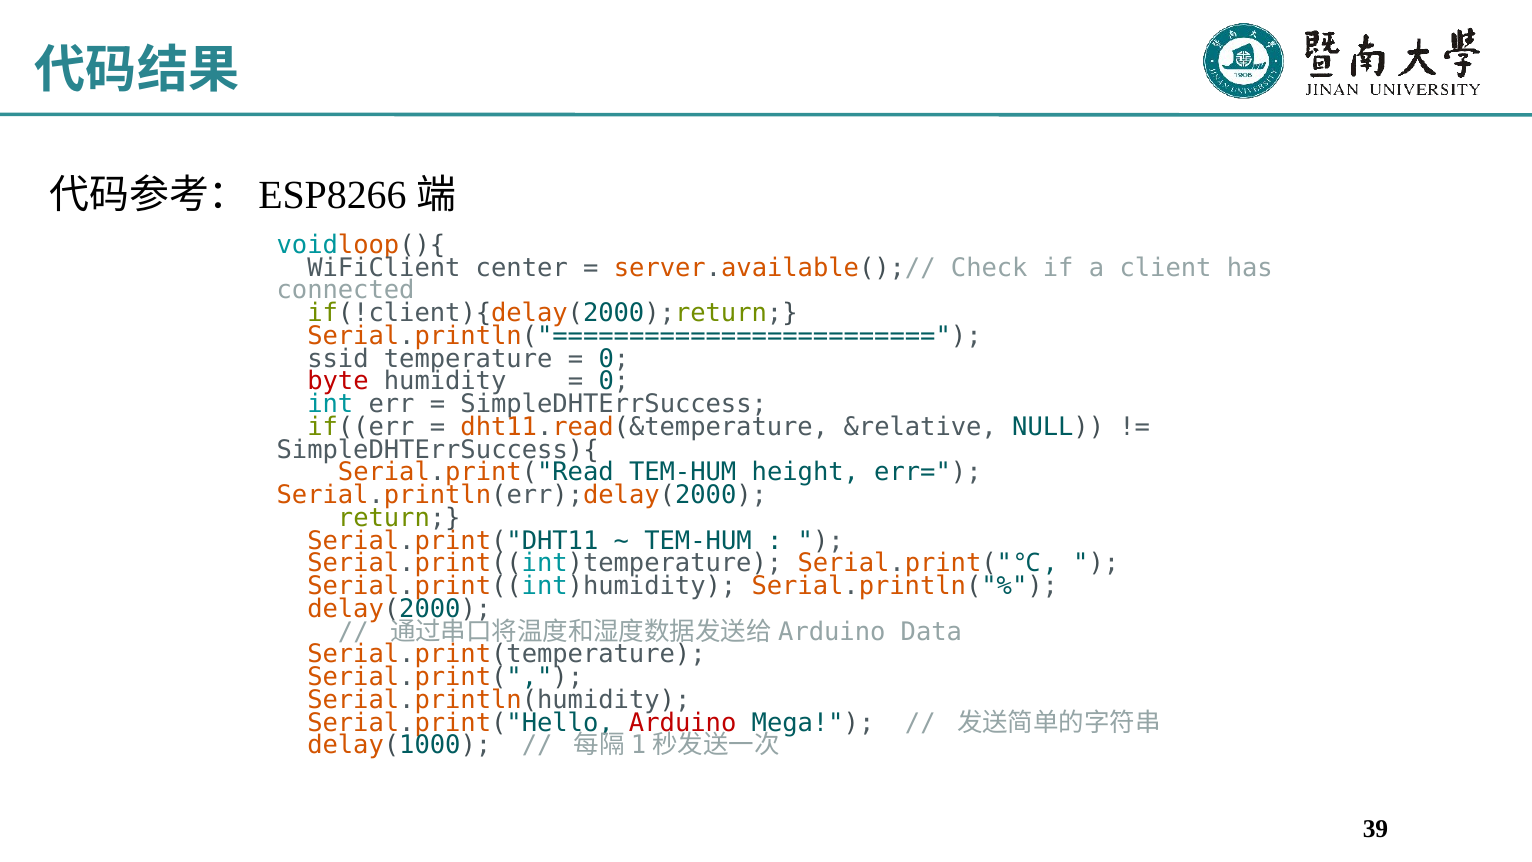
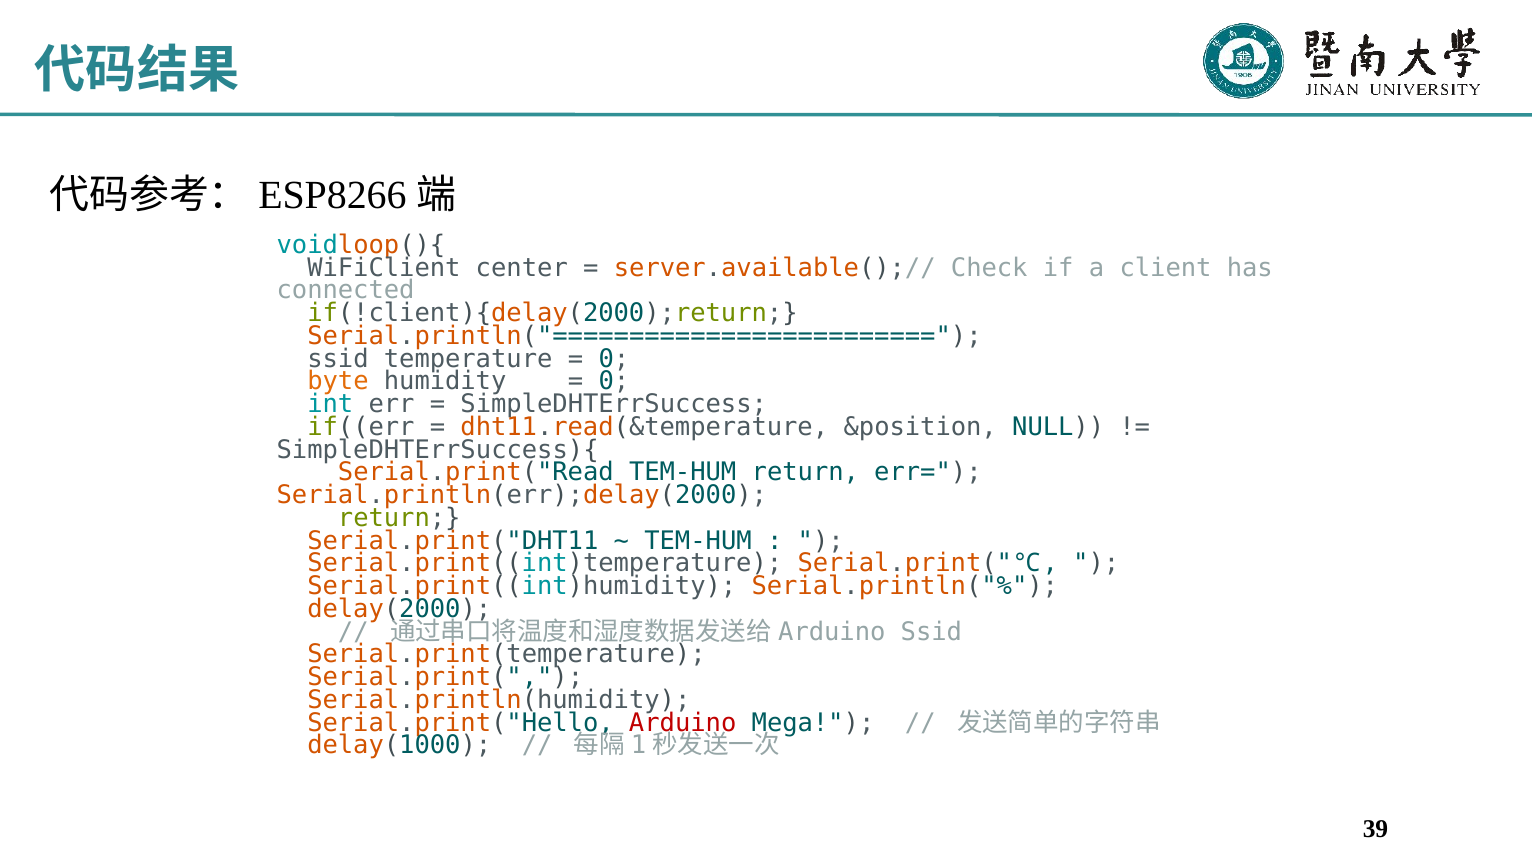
byte colour: red -> orange (338, 381)
&relative: &relative -> &position (920, 427)
TEM-HUM height: height -> return (805, 472)
Arduino Data: Data -> Ssid (931, 632)
